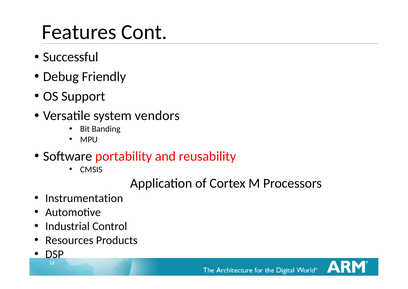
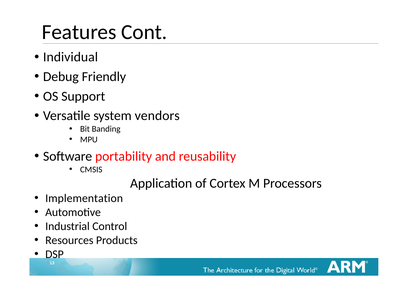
Successful: Successful -> Individual (71, 57)
Instrumentation: Instrumentation -> Implementation (84, 198)
